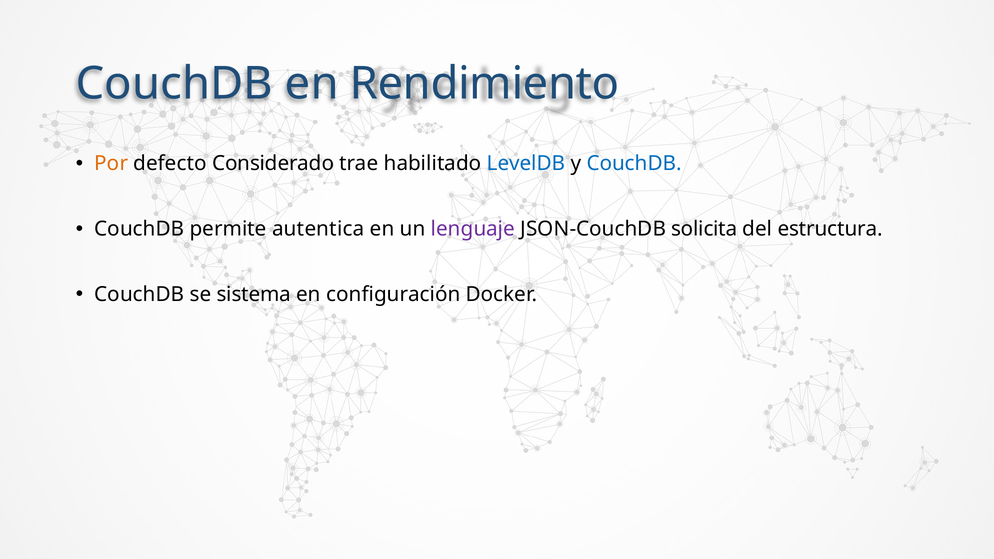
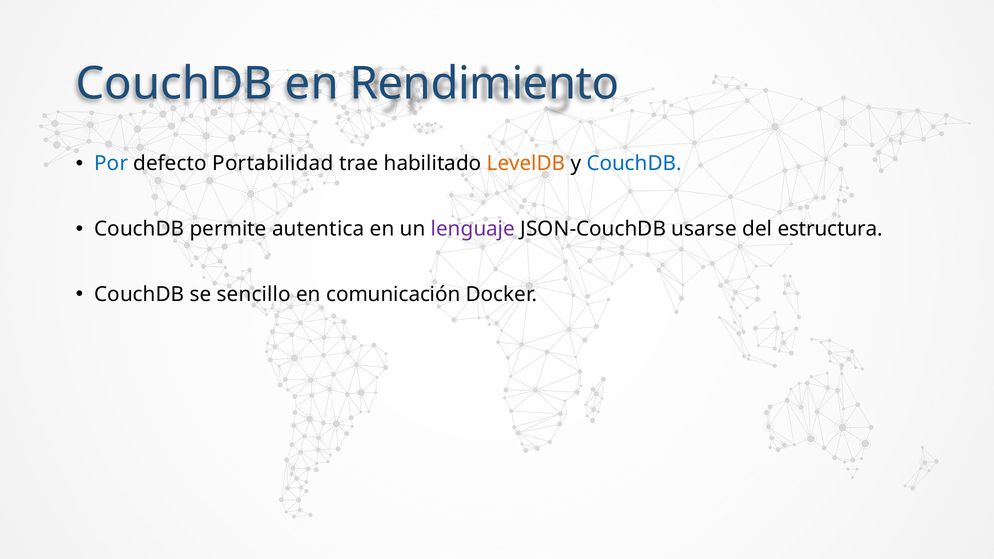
Por colour: orange -> blue (111, 164)
Considerado: Considerado -> Portabilidad (273, 164)
LevelDB colour: blue -> orange (526, 164)
solicita: solicita -> usarse (704, 229)
sistema: sistema -> sencillo (254, 295)
configuración: configuración -> comunicación (393, 295)
